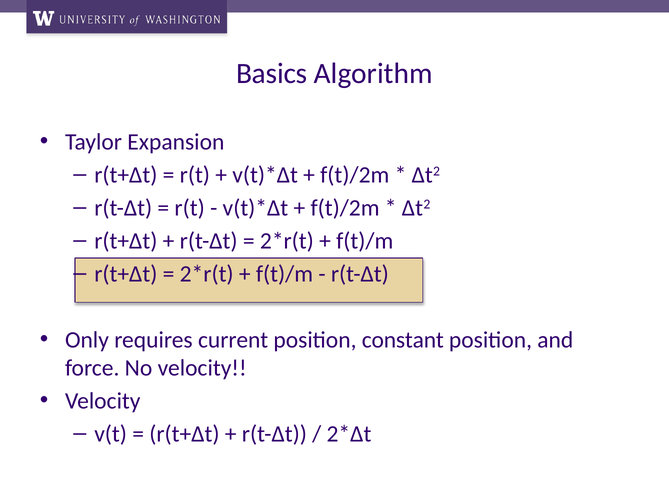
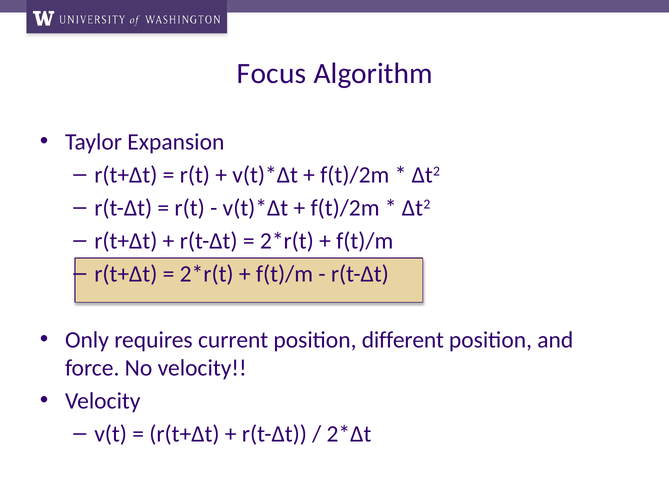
Basics: Basics -> Focus (272, 73)
constant: constant -> different (403, 340)
